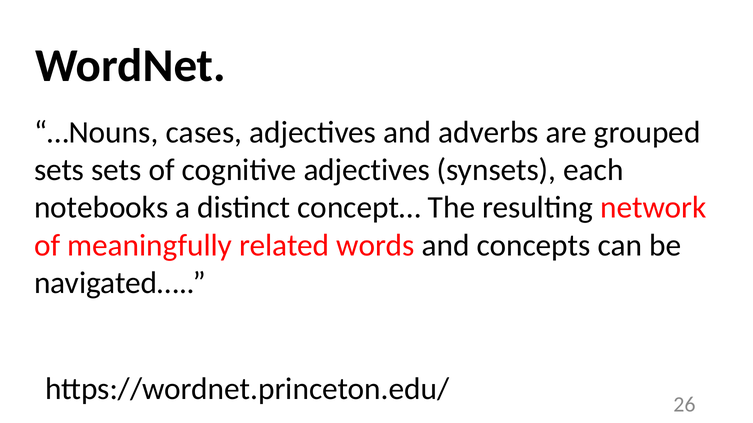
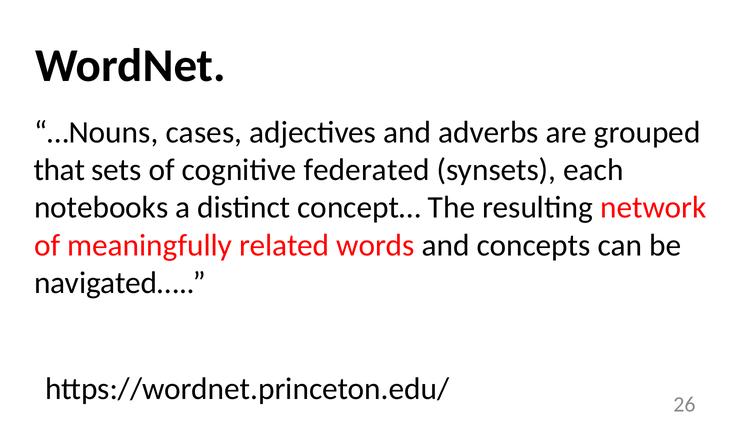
sets: sets -> that (59, 170)
cognitive adjectives: adjectives -> federated (367, 170)
